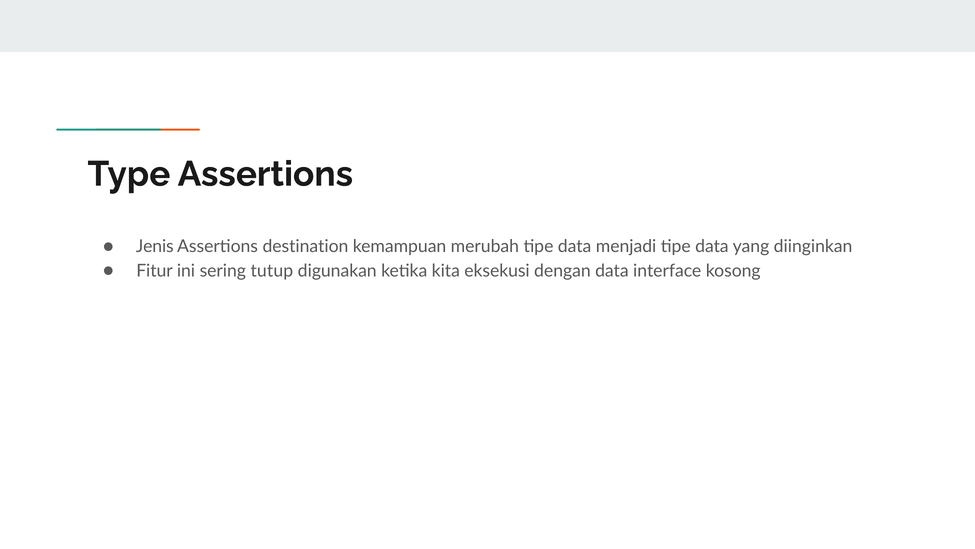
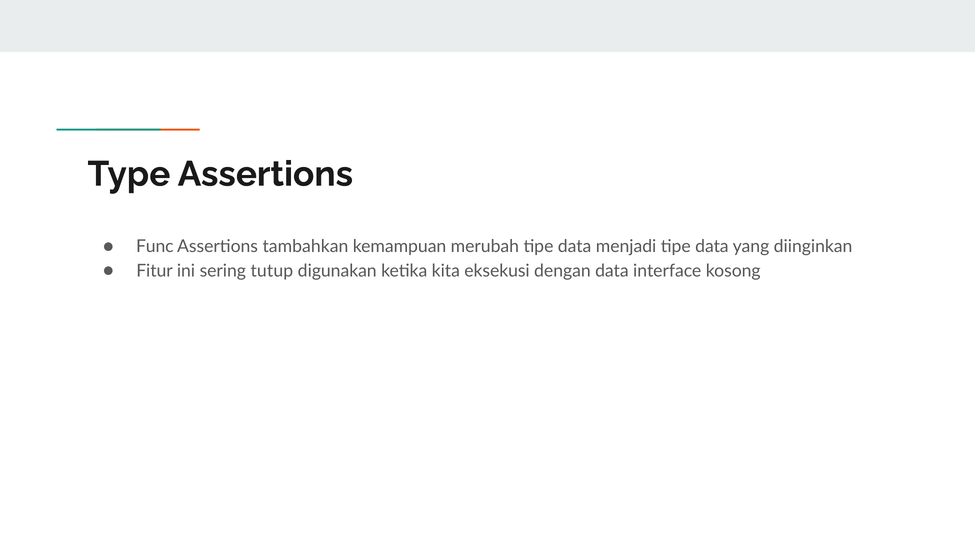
Jenis: Jenis -> Func (155, 246)
destination: destination -> tambahkan (305, 246)
